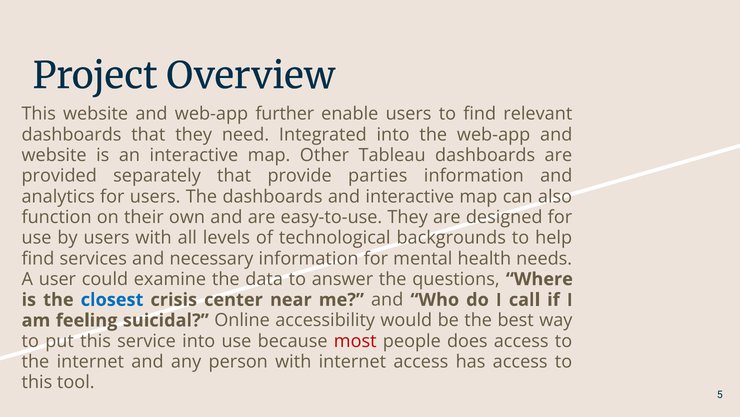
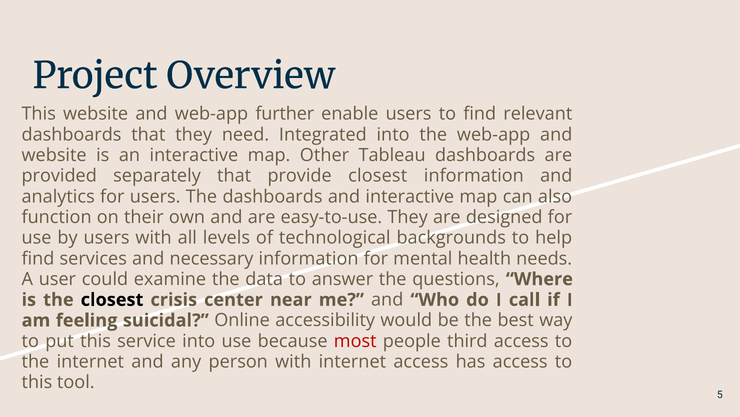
provide parties: parties -> closest (378, 176)
closest colour: blue -> black (112, 299)
does: does -> third (467, 341)
